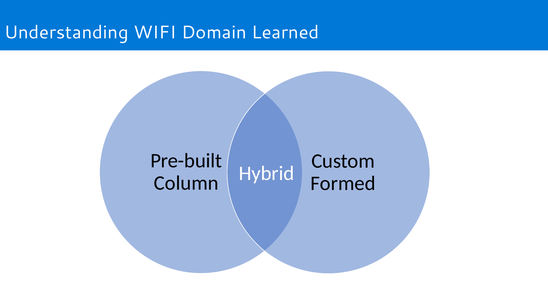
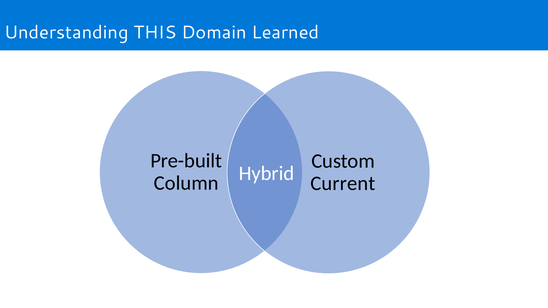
WIFI: WIFI -> THIS (155, 33)
Formed: Formed -> Current (343, 183)
